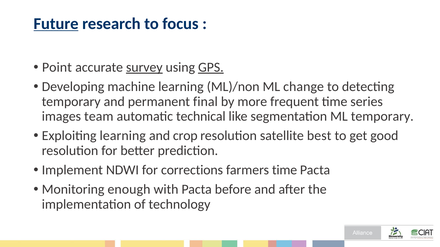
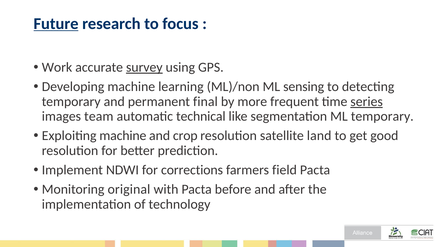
Point: Point -> Work (57, 67)
GPS underline: present -> none (211, 67)
change: change -> sensing (304, 87)
series underline: none -> present (367, 102)
Exploiting learning: learning -> machine (123, 136)
best: best -> land (319, 136)
farmers time: time -> field (284, 170)
enough: enough -> original (129, 190)
